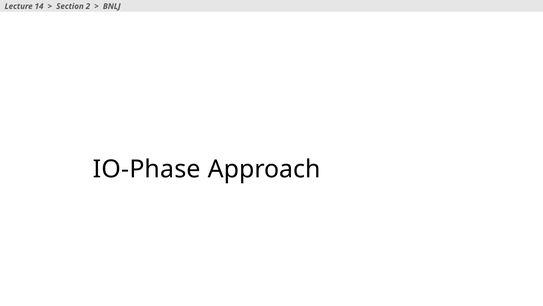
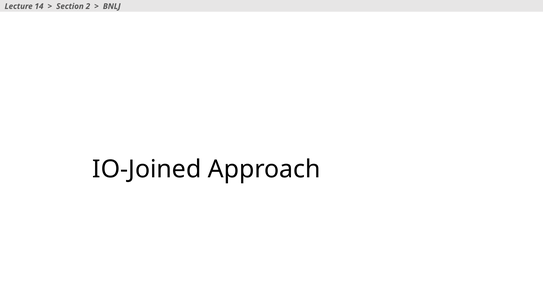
IO-Phase: IO-Phase -> IO-Joined (147, 169)
